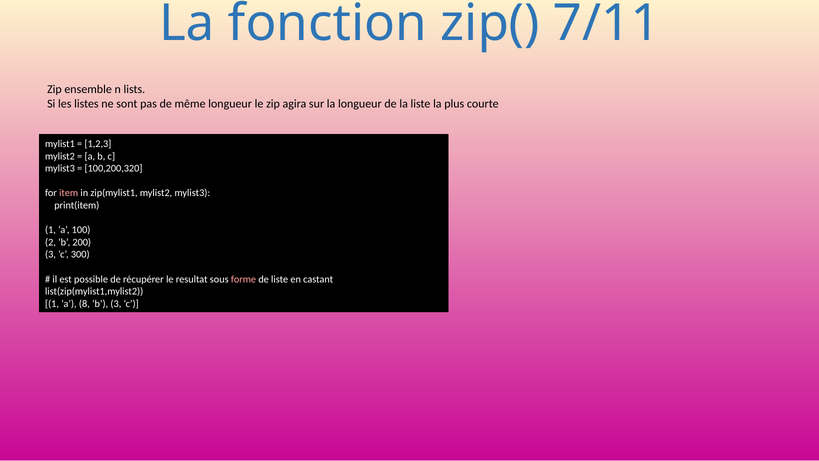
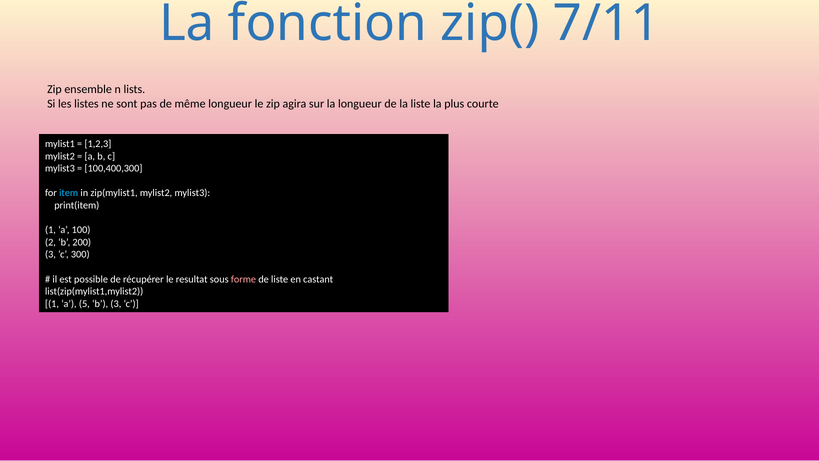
100,200,320: 100,200,320 -> 100,400,300 (114, 168)
item colour: pink -> light blue (69, 193)
8: 8 -> 5 (84, 304)
